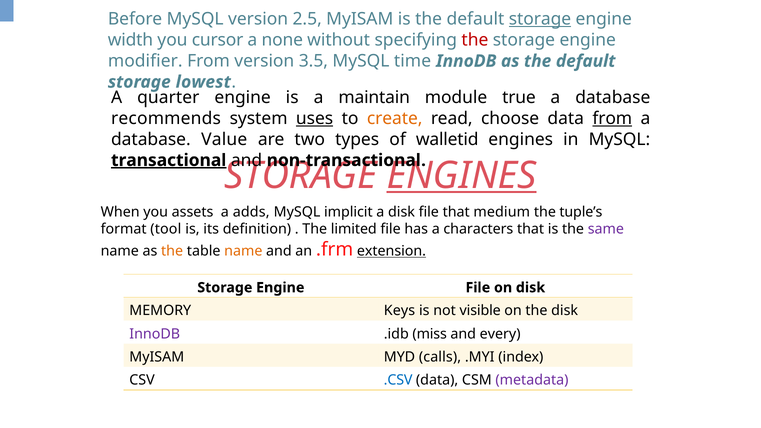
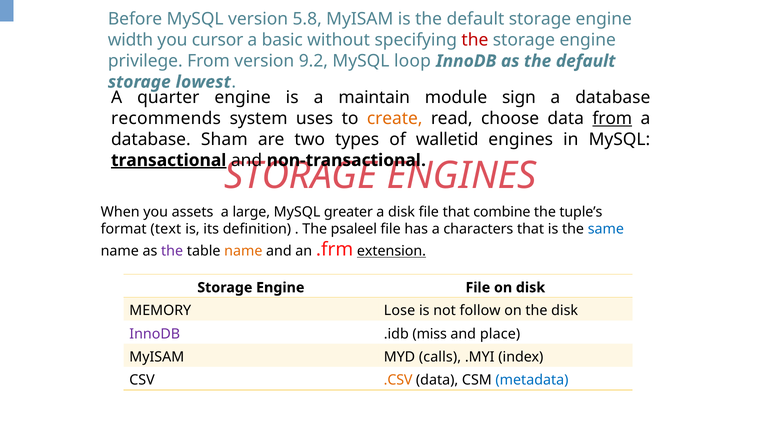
2.5: 2.5 -> 5.8 (307, 19)
storage underline: present -> none (540, 19)
none: none -> basic (282, 40)
modifier: modifier -> privilege (145, 61)
3.5: 3.5 -> 9.2 (313, 61)
time: time -> loop (412, 61)
true: true -> sign (519, 98)
uses underline: present -> none (315, 118)
Value: Value -> Sham (224, 139)
ENGINES underline: present -> none (462, 176)
adds: adds -> large (251, 212)
implicit: implicit -> greater (348, 212)
medium: medium -> combine (502, 212)
tool: tool -> text (166, 229)
limited: limited -> psaleel (354, 229)
same colour: purple -> blue (606, 229)
the colour: orange -> purple (172, 251)
Keys: Keys -> Lose (400, 311)
visible: visible -> follow (480, 311)
every: every -> place (500, 334)
.CSV colour: blue -> orange (398, 380)
metadata colour: purple -> blue (532, 380)
